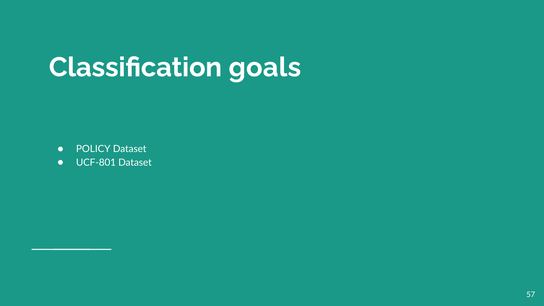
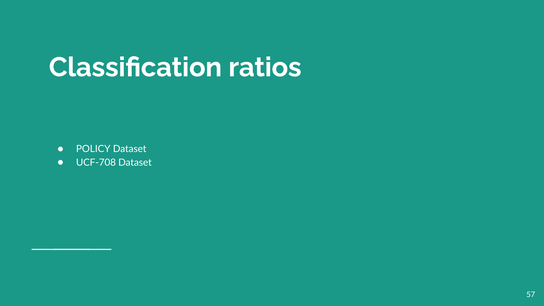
goals: goals -> ratios (265, 67)
UCF-801: UCF-801 -> UCF-708 (96, 163)
